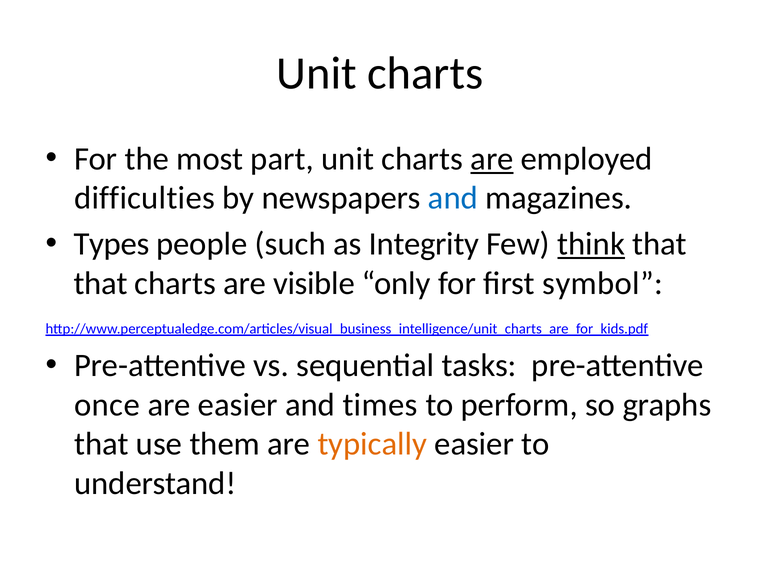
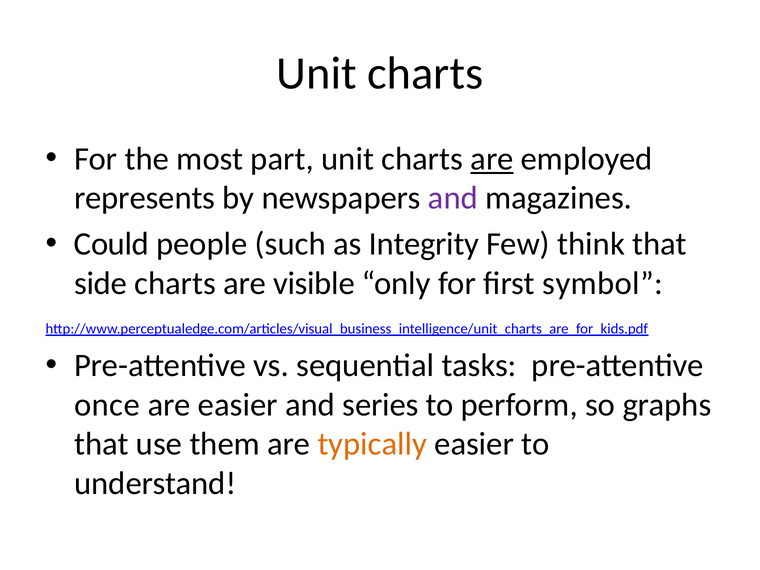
difficulties: difficulties -> represents (145, 198)
and colour: blue -> purple (453, 198)
Types: Types -> Could (112, 244)
think underline: present -> none (591, 244)
that: that -> side (101, 283)
times: times -> series (380, 405)
